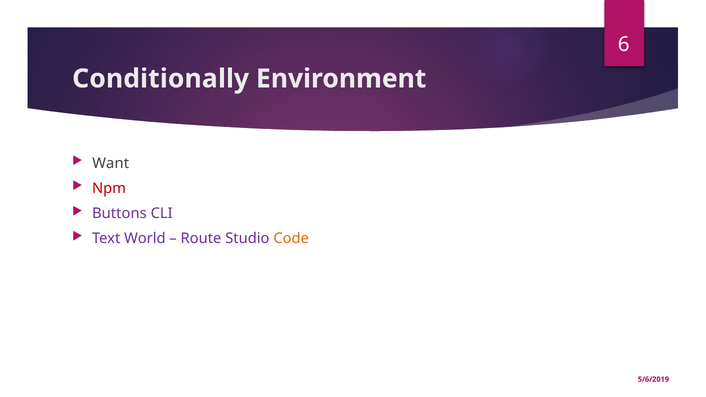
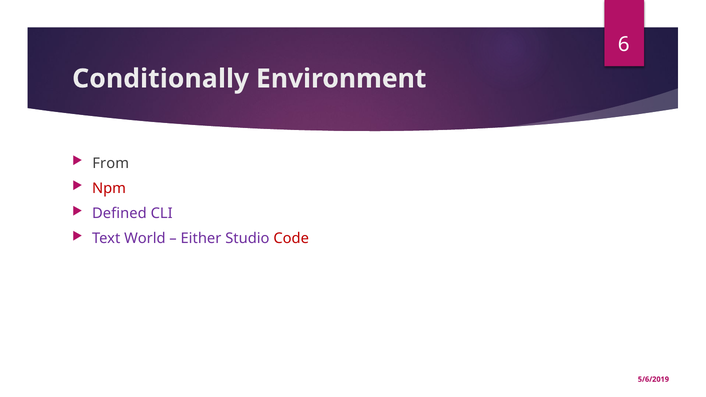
Want: Want -> From (111, 163)
Buttons: Buttons -> Defined (119, 213)
Route: Route -> Either (201, 238)
Code colour: orange -> red (291, 238)
